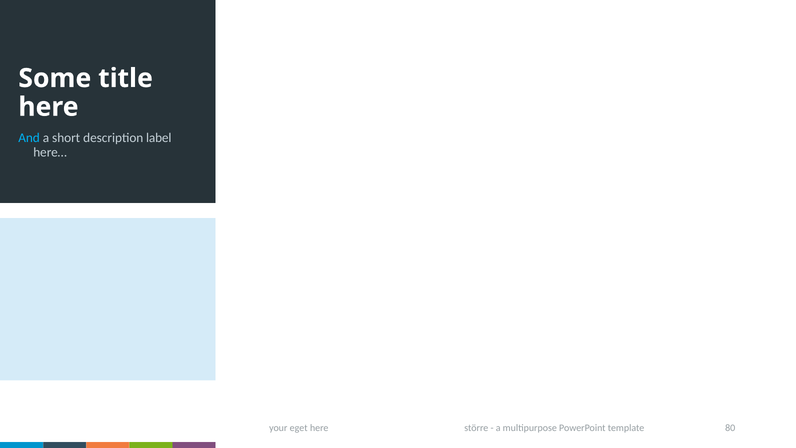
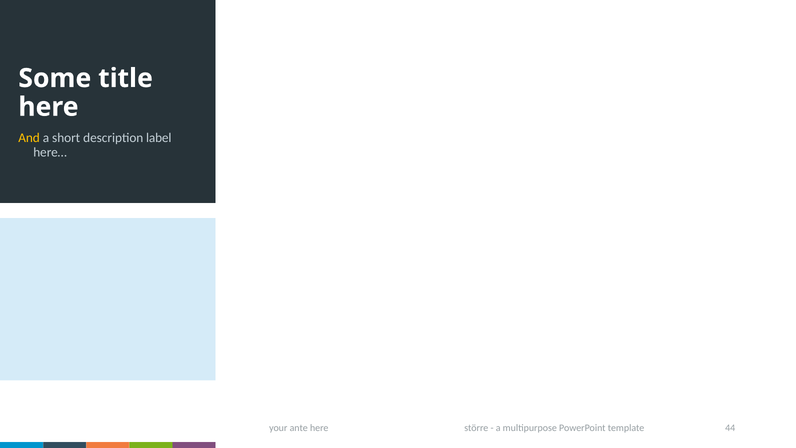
And colour: light blue -> yellow (29, 138)
80: 80 -> 44 (730, 427)
eget: eget -> ante (299, 428)
